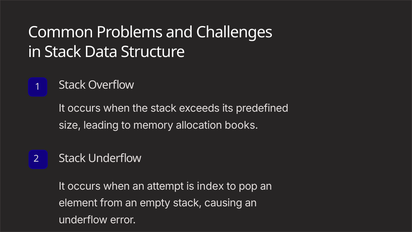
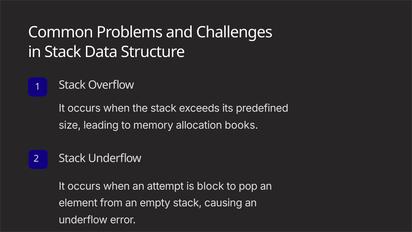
index: index -> block (210, 186)
